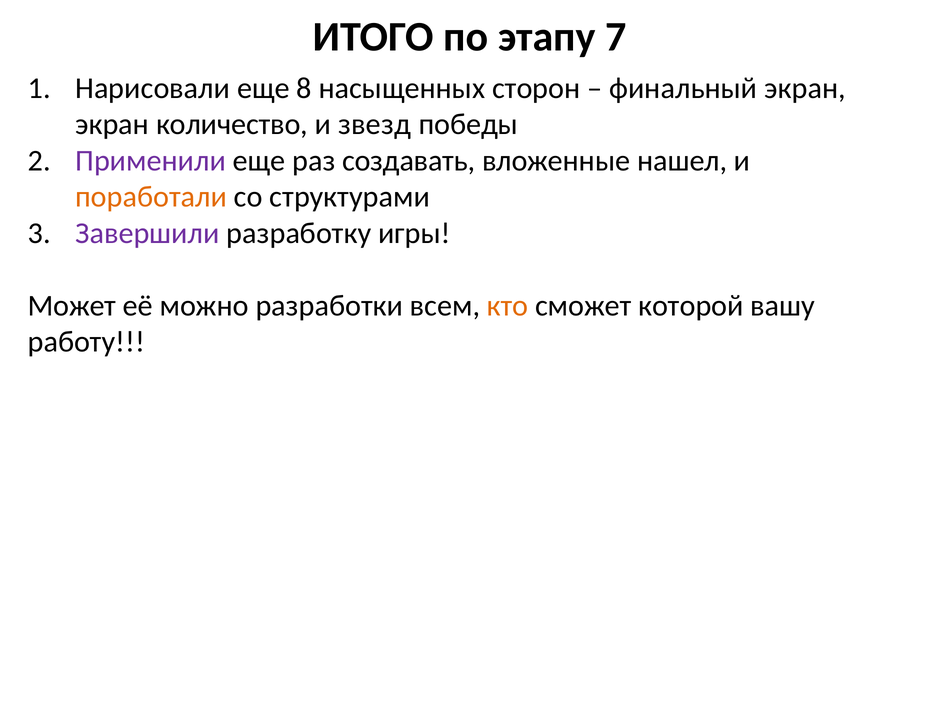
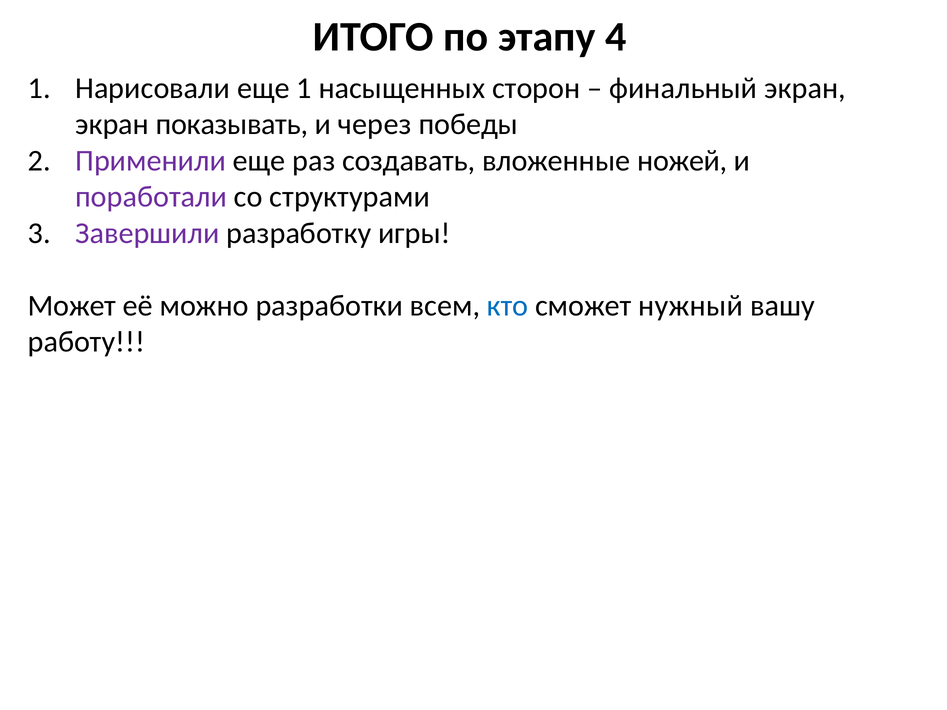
7: 7 -> 4 (616, 37)
еще 8: 8 -> 1 (304, 88)
количество: количество -> показывать (232, 124)
звезд: звезд -> через (375, 124)
нашел: нашел -> ножей (682, 161)
поработали colour: orange -> purple (151, 197)
кто colour: orange -> blue (508, 306)
которой: которой -> нужный (691, 306)
